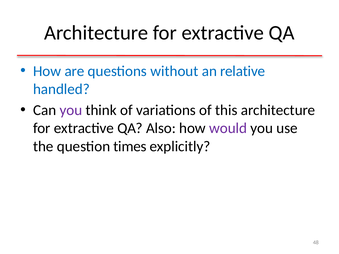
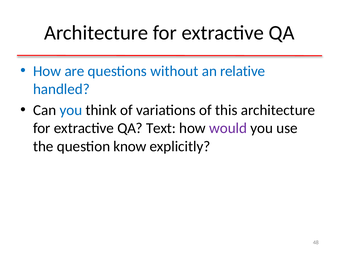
you colour: purple -> blue (71, 110)
Also: Also -> Text (161, 128)
times: times -> know (130, 146)
